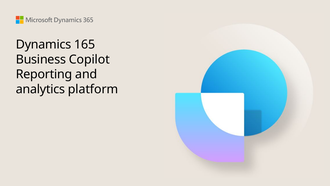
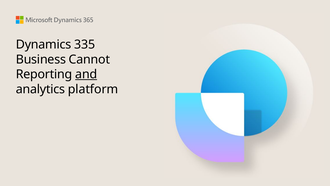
165: 165 -> 335 (85, 45)
Copilot: Copilot -> Cannot (89, 59)
and underline: none -> present (86, 74)
